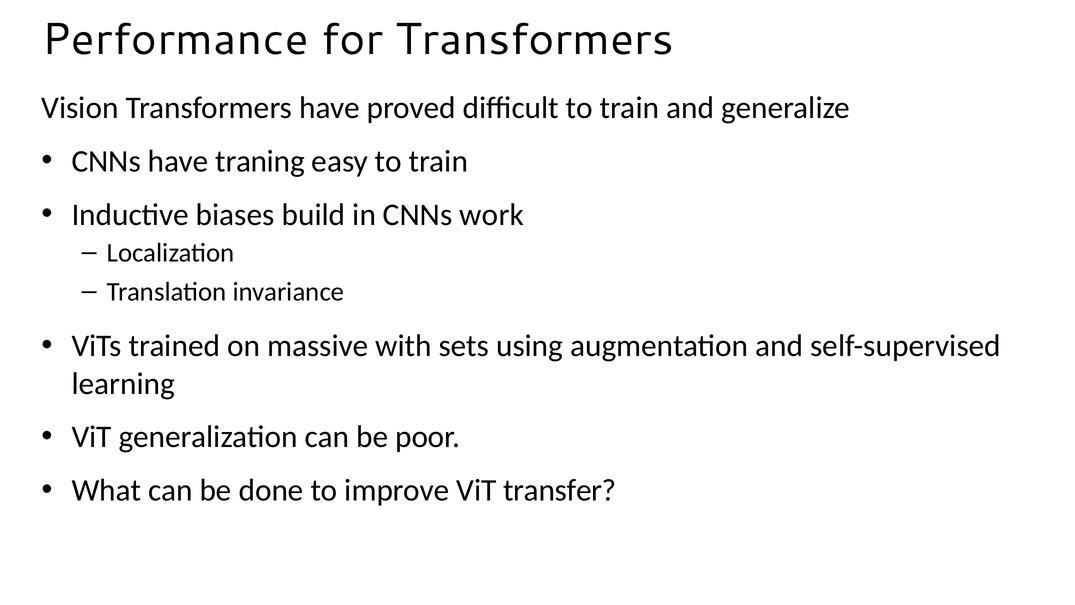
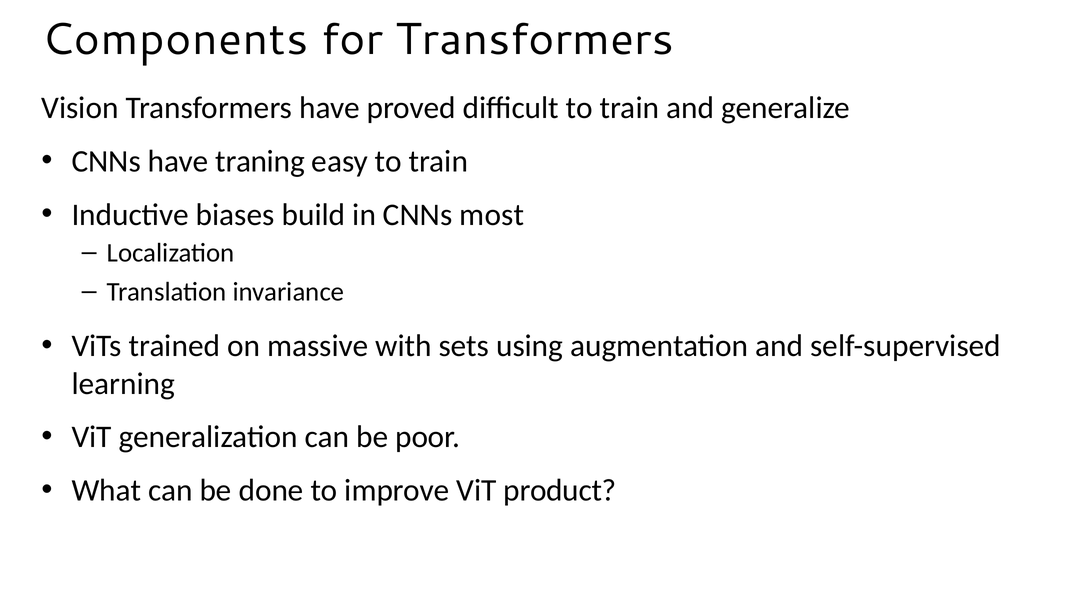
Performance: Performance -> Components (175, 40)
work: work -> most (492, 215)
transfer: transfer -> product (560, 490)
